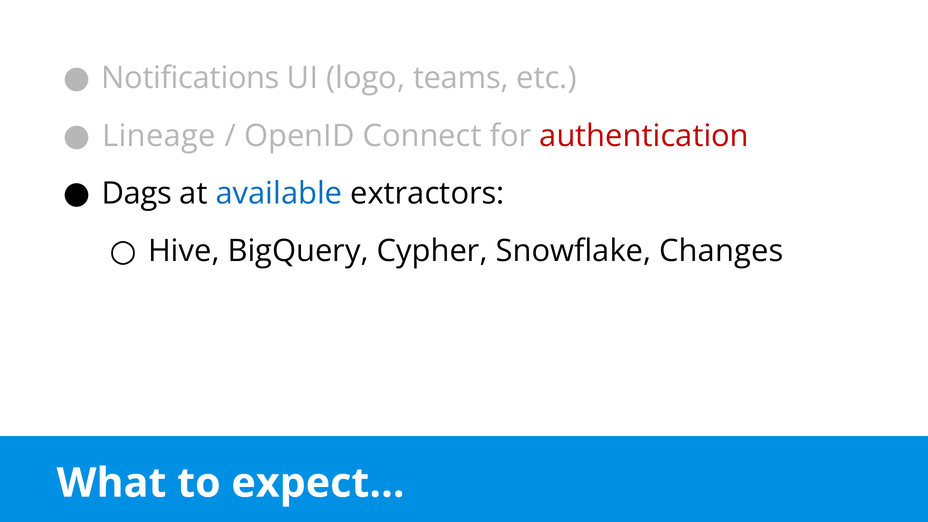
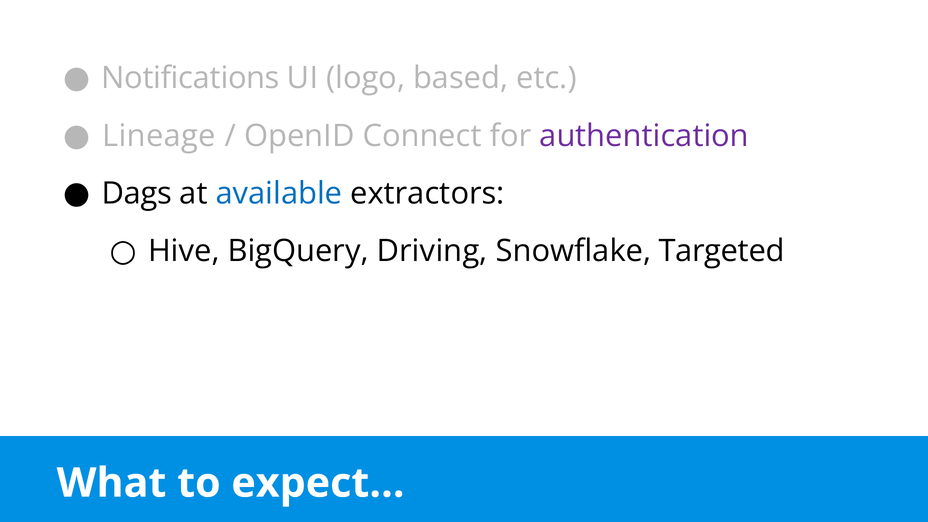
teams: teams -> based (461, 78)
authentication colour: red -> purple (644, 136)
Cypher: Cypher -> Driving (432, 251)
Changes: Changes -> Targeted (722, 251)
